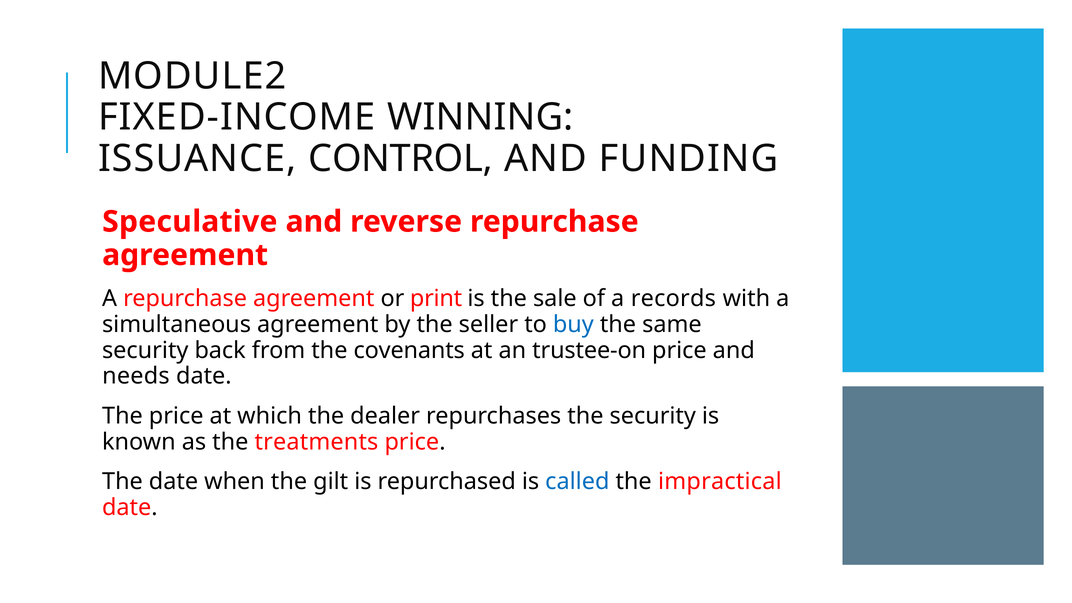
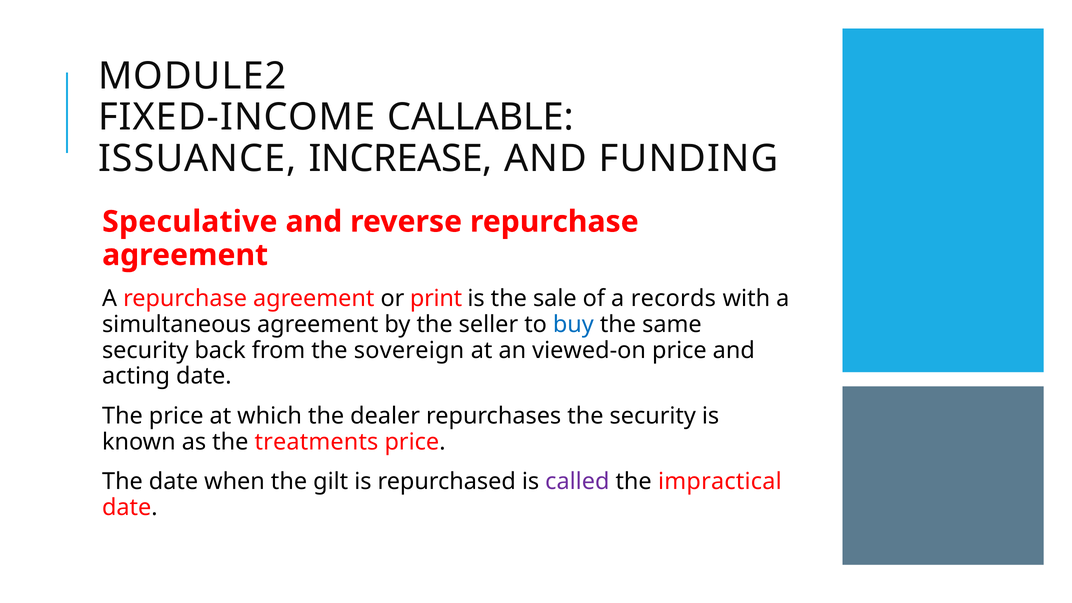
WINNING: WINNING -> CALLABLE (481, 117)
CONTROL: CONTROL -> INCREASE (401, 159)
covenants: covenants -> sovereign (409, 350)
trustee-on: trustee-on -> viewed-on (589, 350)
needs: needs -> acting (136, 376)
called colour: blue -> purple (577, 482)
